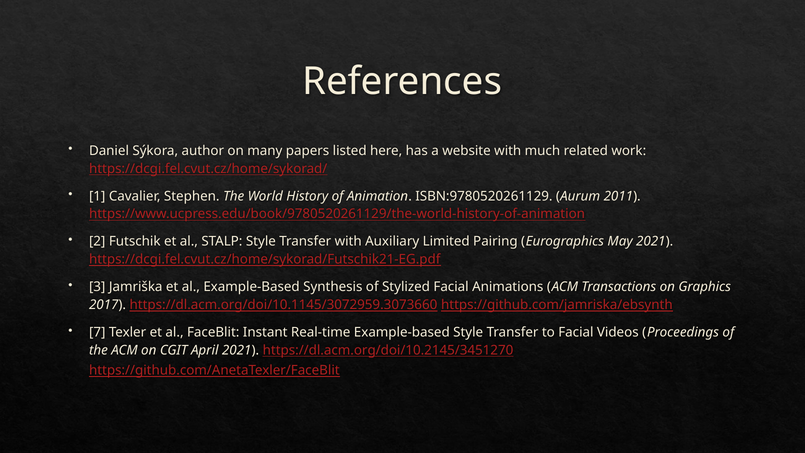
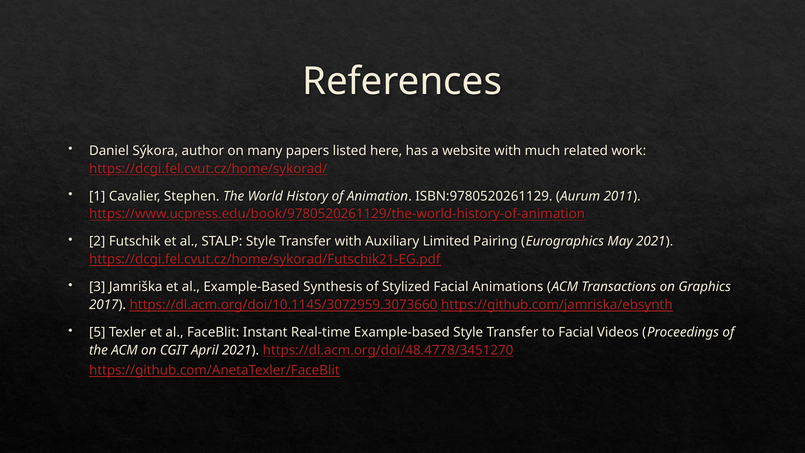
7: 7 -> 5 (97, 332)
https://dl.acm.org/doi/10.2145/3451270: https://dl.acm.org/doi/10.2145/3451270 -> https://dl.acm.org/doi/48.4778/3451270 (388, 350)
